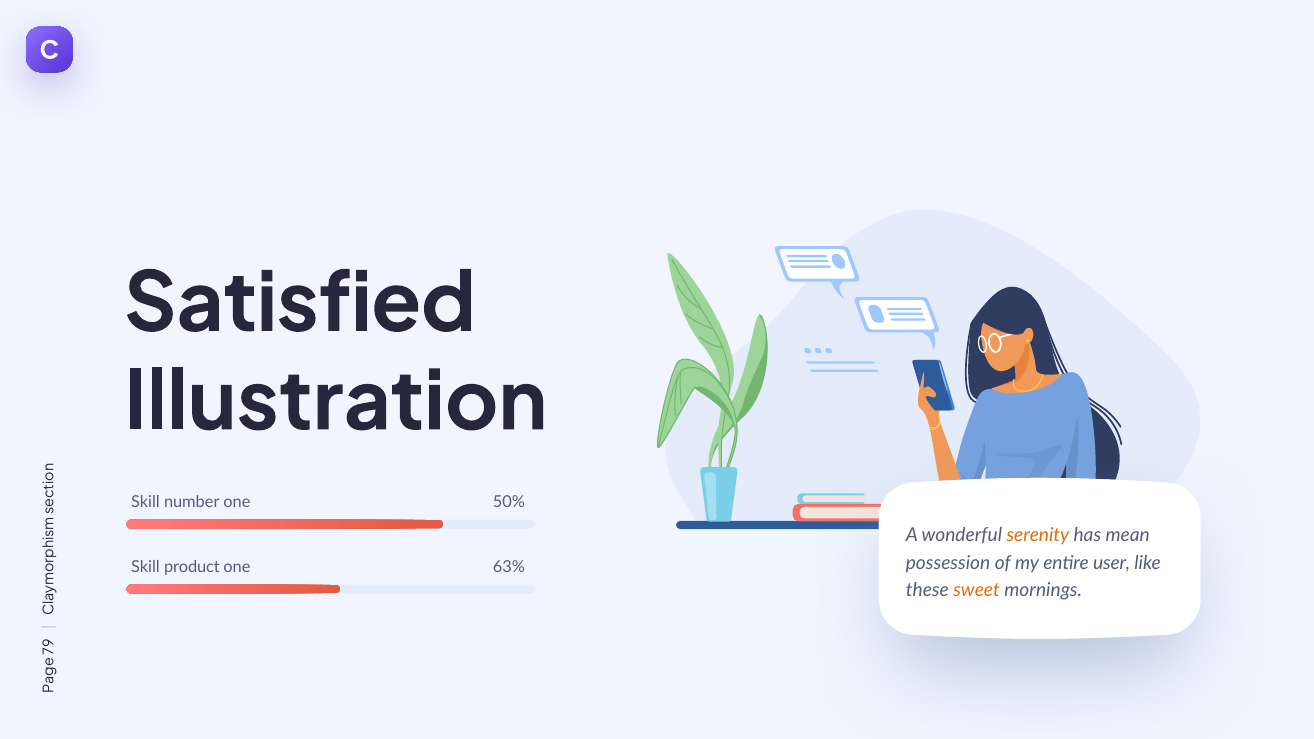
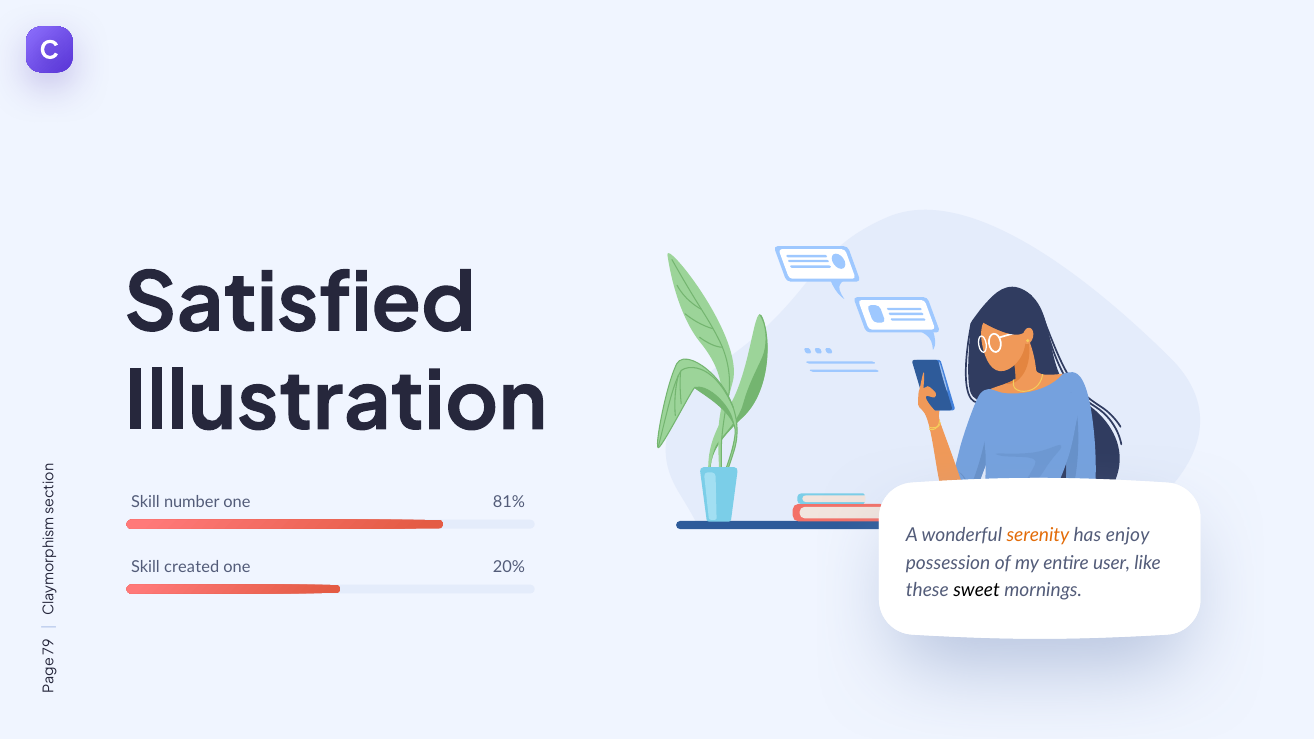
50%: 50% -> 81% (509, 502)
mean: mean -> enjoy (1128, 535)
product: product -> created (192, 567)
63%: 63% -> 20% (509, 567)
sweet colour: orange -> black (977, 591)
